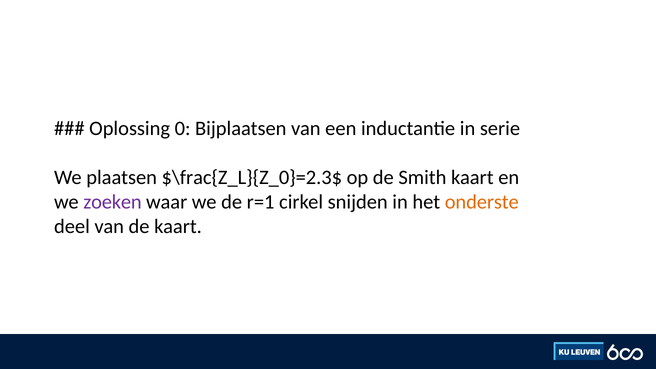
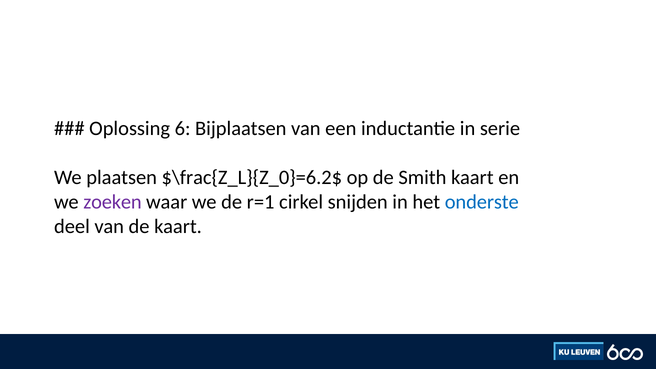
0: 0 -> 6 (183, 128)
$\frac{Z_L}{Z_0}=2.3$: $\frac{Z_L}{Z_0}=2.3$ -> $\frac{Z_L}{Z_0}=6.2$ (252, 178)
onderste colour: orange -> blue (482, 202)
